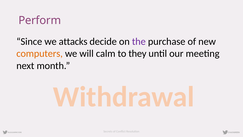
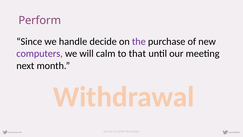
attacks: attacks -> handle (73, 41)
computers colour: orange -> purple (40, 54)
they: they -> that (137, 54)
